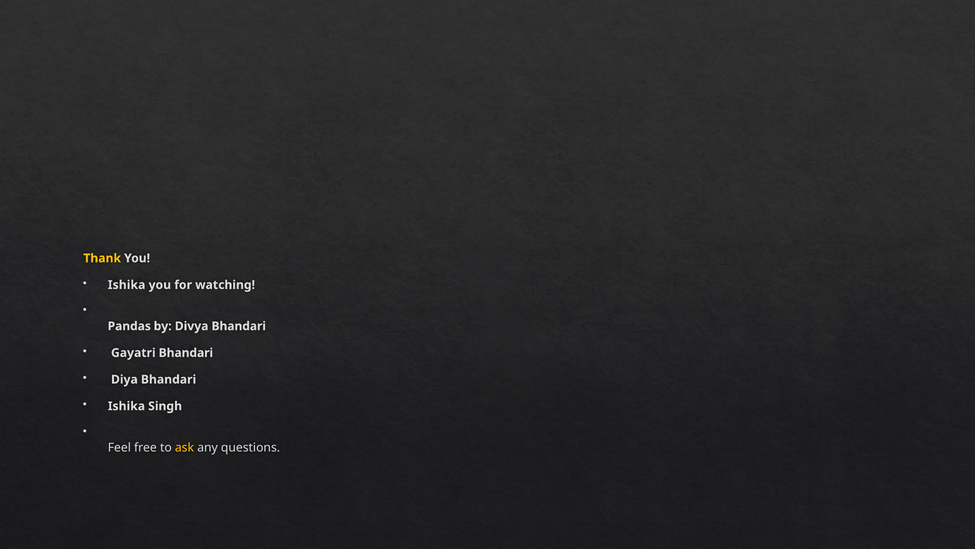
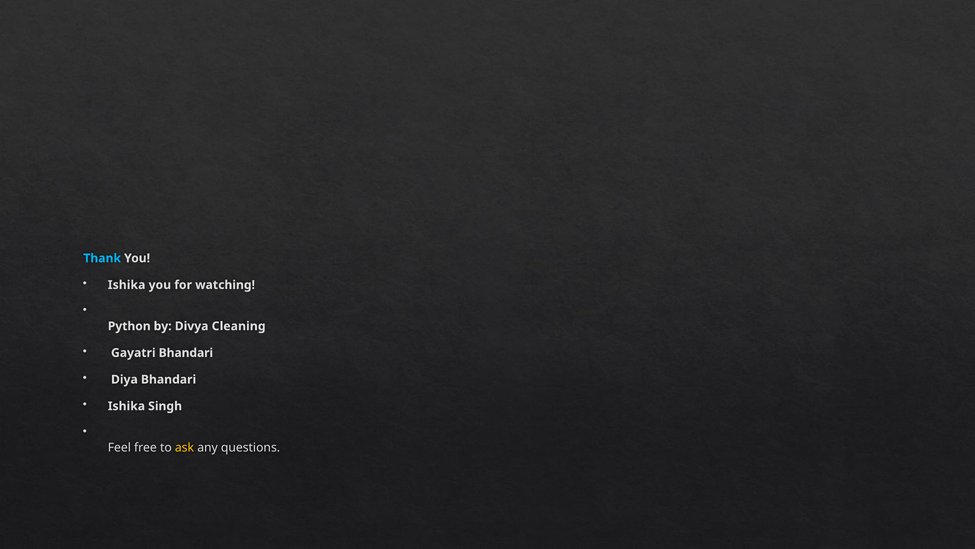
Thank colour: yellow -> light blue (102, 258)
Pandas: Pandas -> Python (129, 326)
Divya Bhandari: Bhandari -> Cleaning (239, 326)
